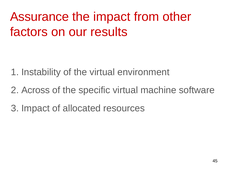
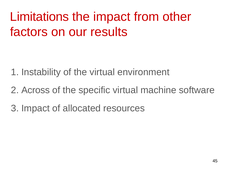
Assurance: Assurance -> Limitations (39, 17)
